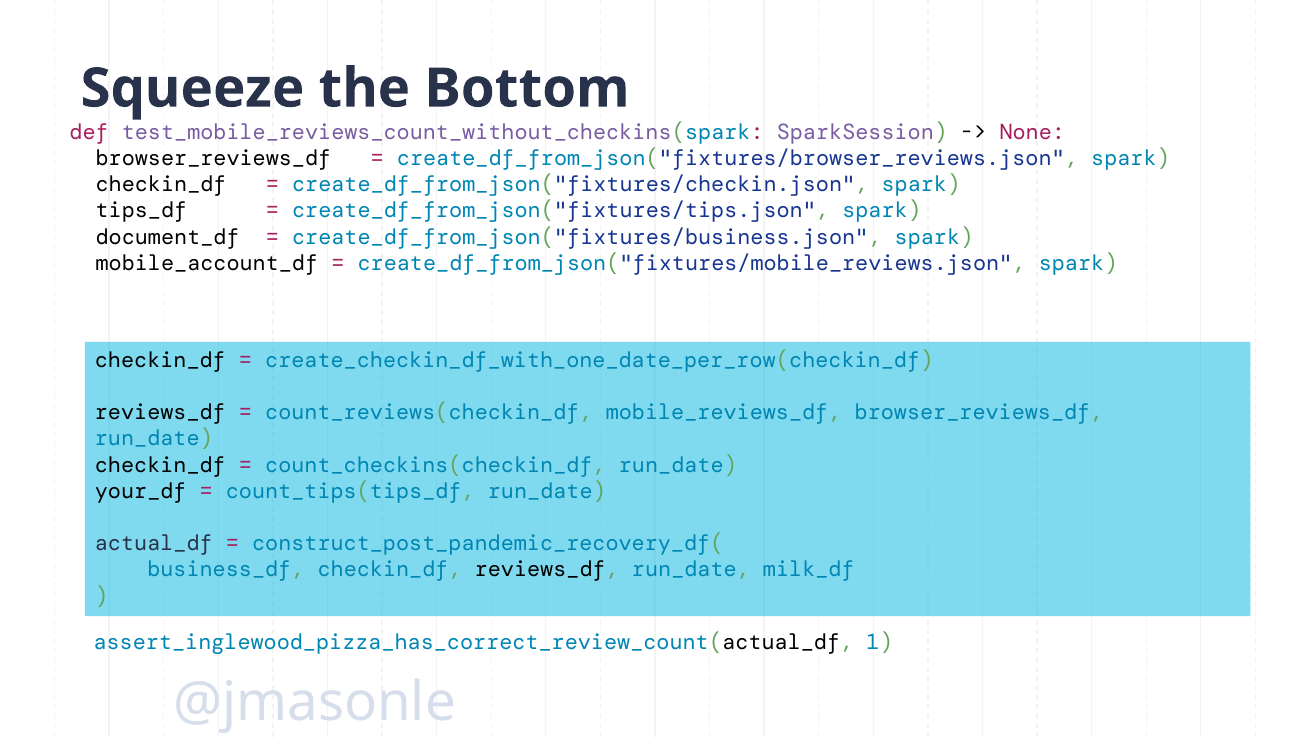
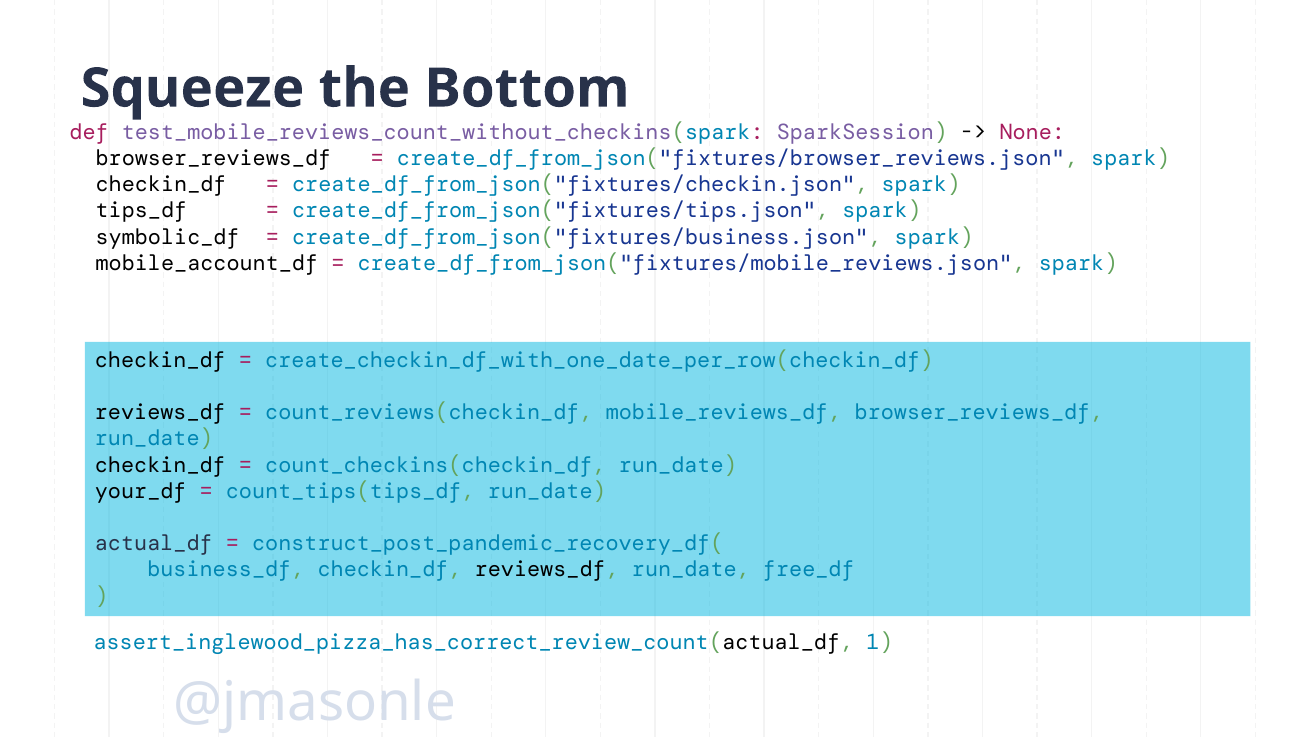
document_df: document_df -> symbolic_df (168, 237)
milk_df: milk_df -> free_df (809, 570)
